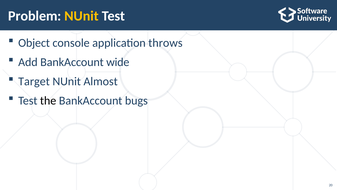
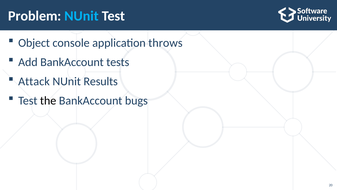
NUnit colour: yellow -> light blue (82, 16)
wide: wide -> tests (118, 62)
Target: Target -> Attack (34, 81)
Almost: Almost -> Results (101, 81)
